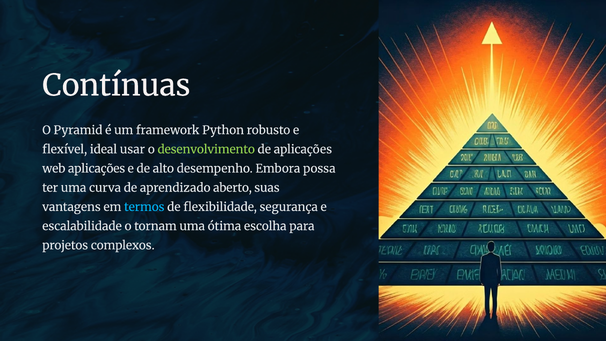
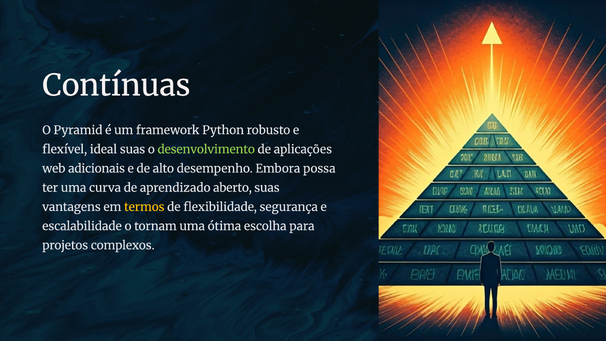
ideal usar: usar -> suas (133, 149)
web aplicações: aplicações -> adicionais (97, 169)
termos colour: light blue -> yellow (144, 207)
